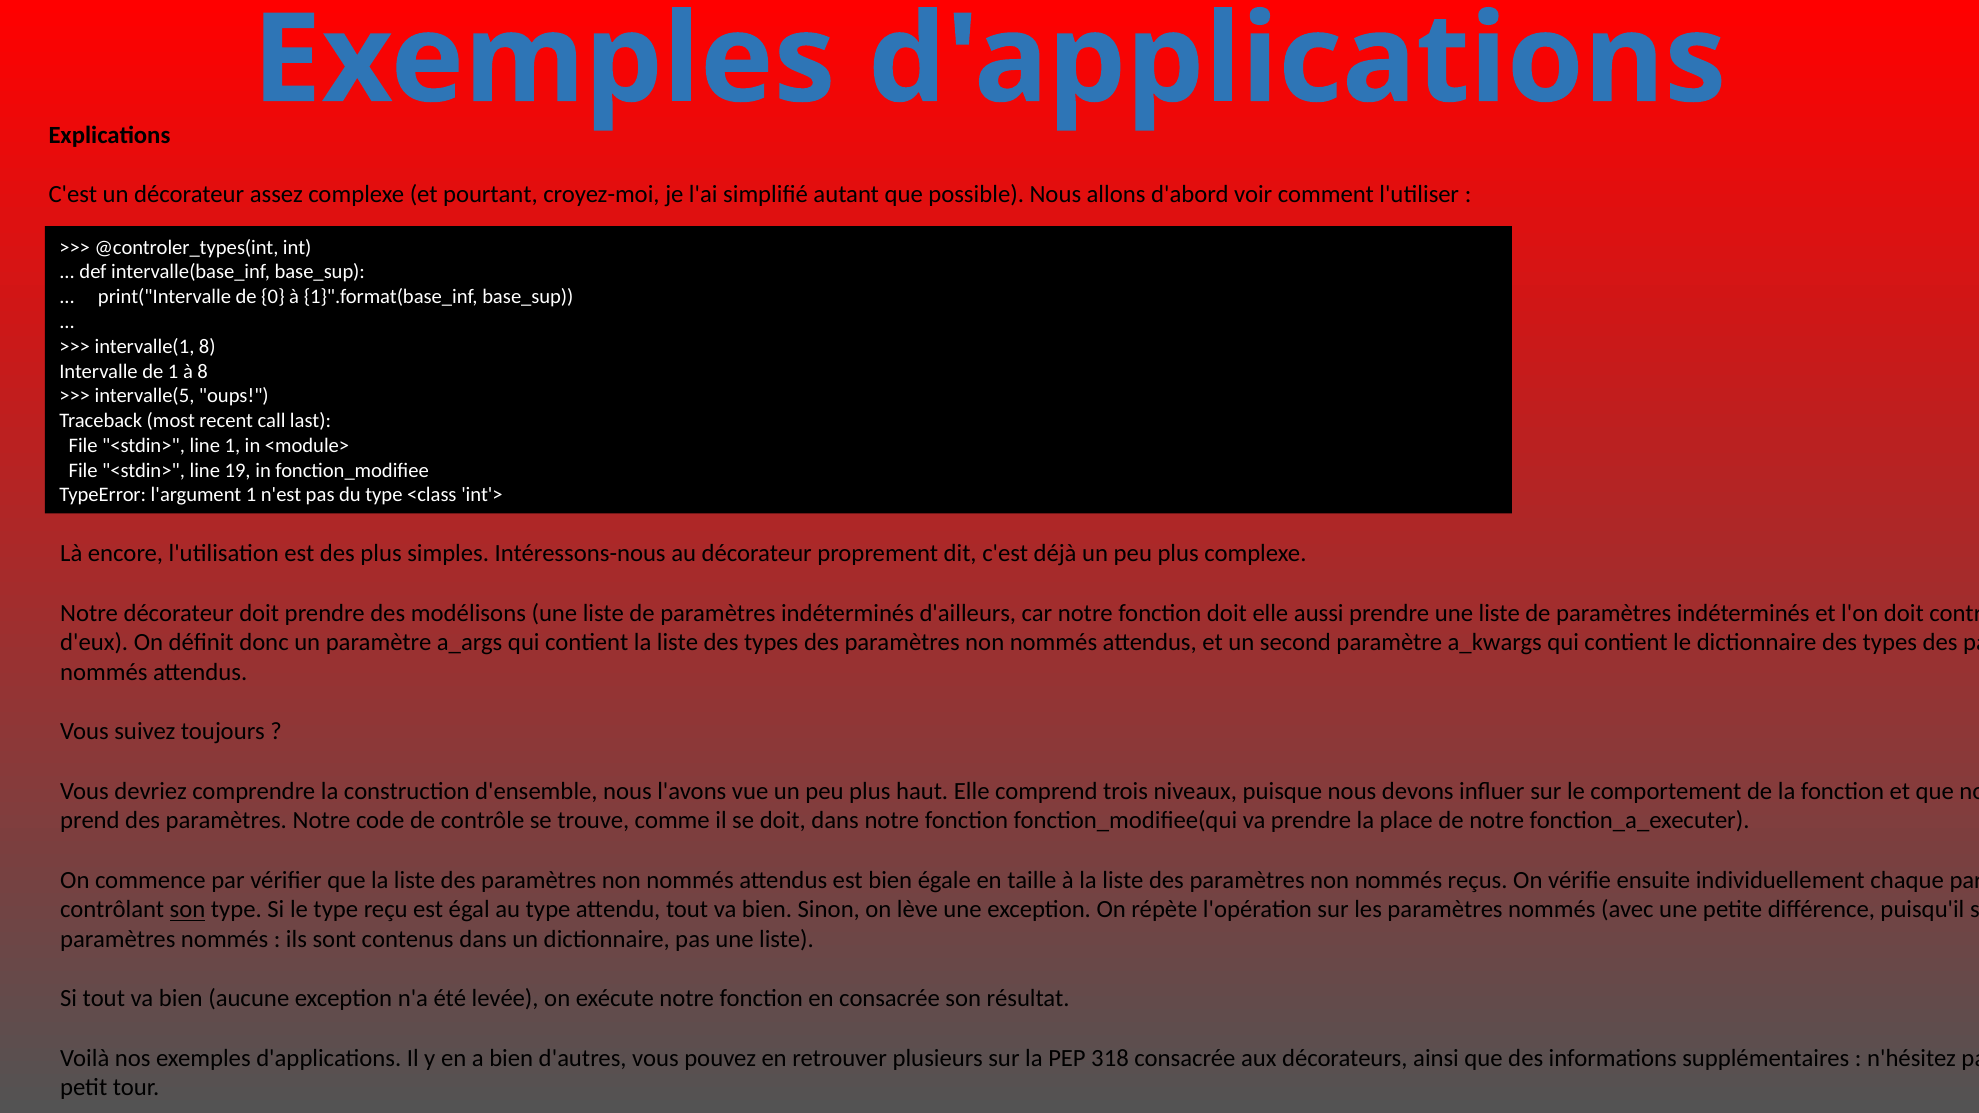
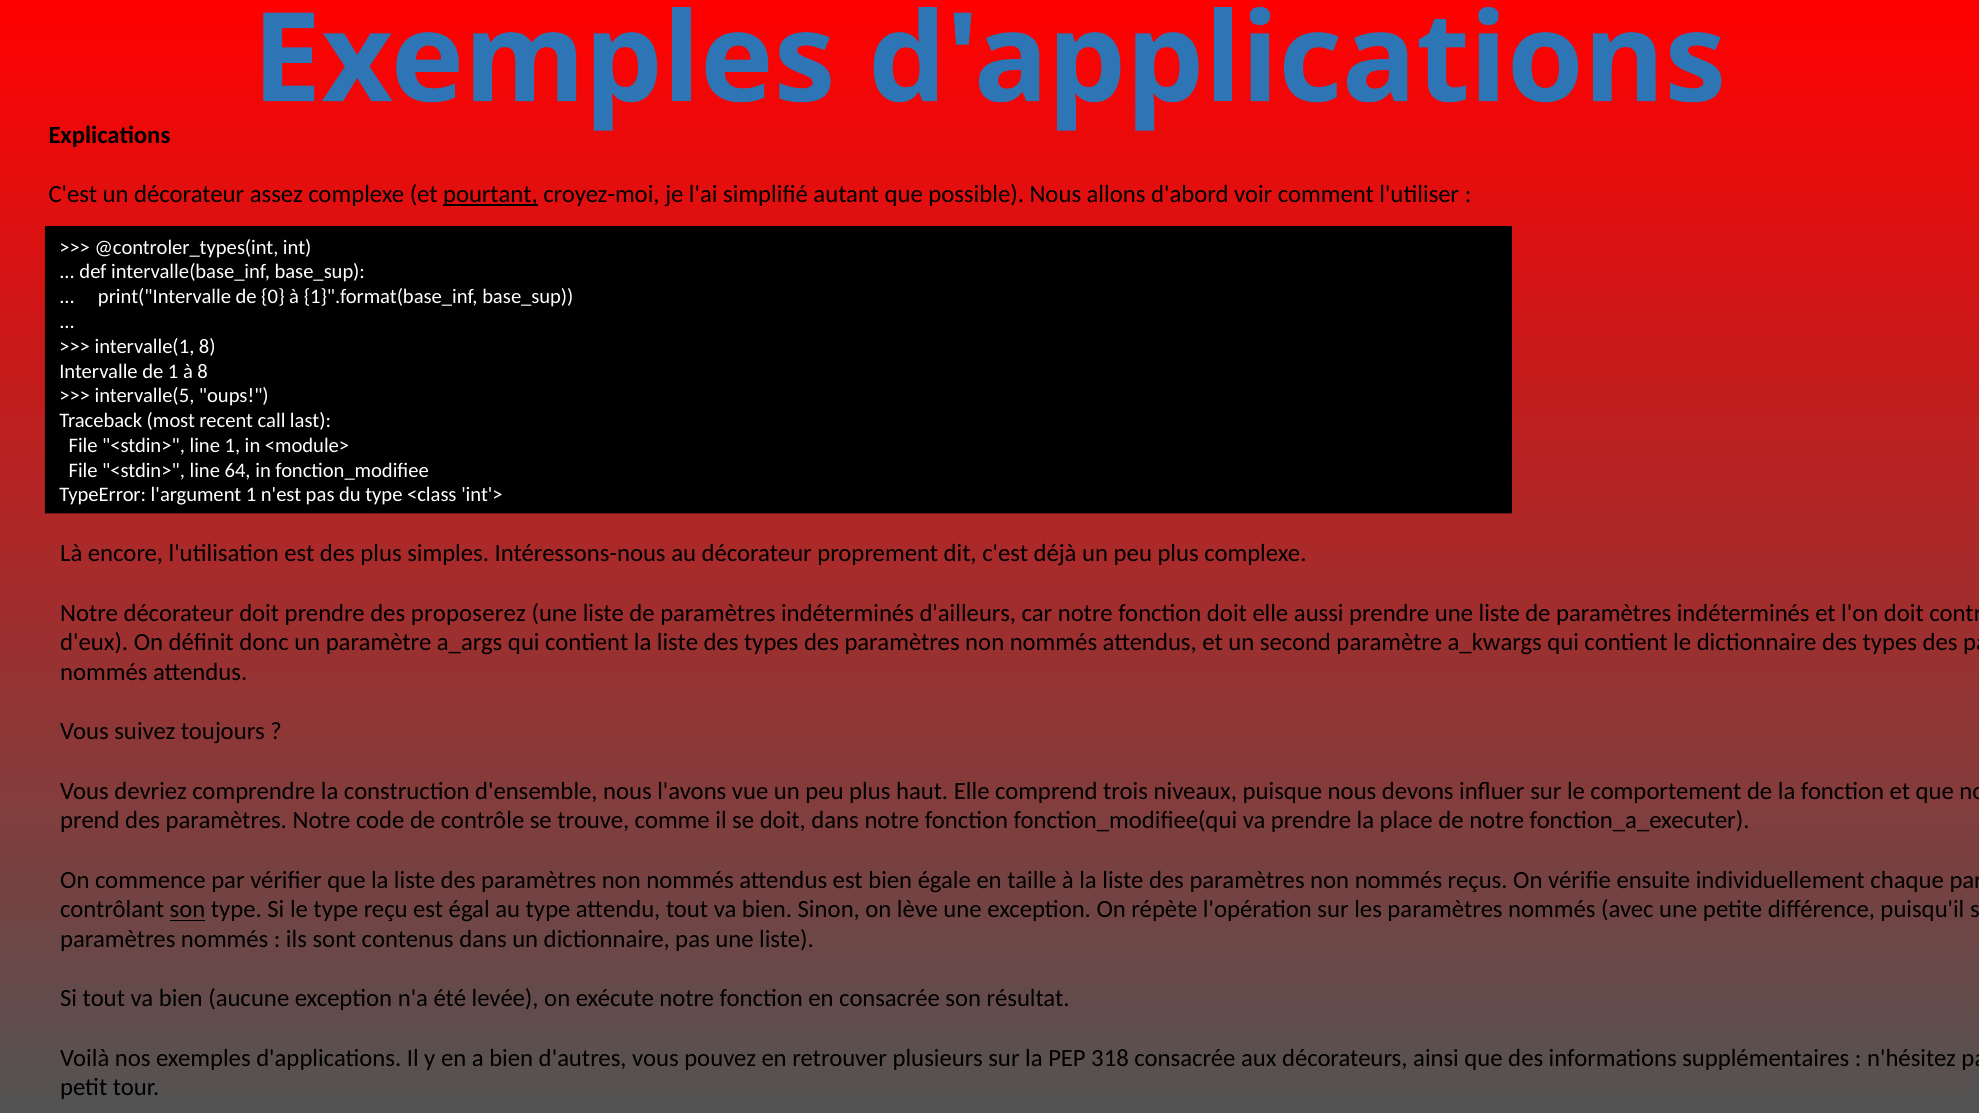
pourtant underline: none -> present (490, 194)
19: 19 -> 64 (238, 470)
modélisons: modélisons -> proposerez (468, 613)
